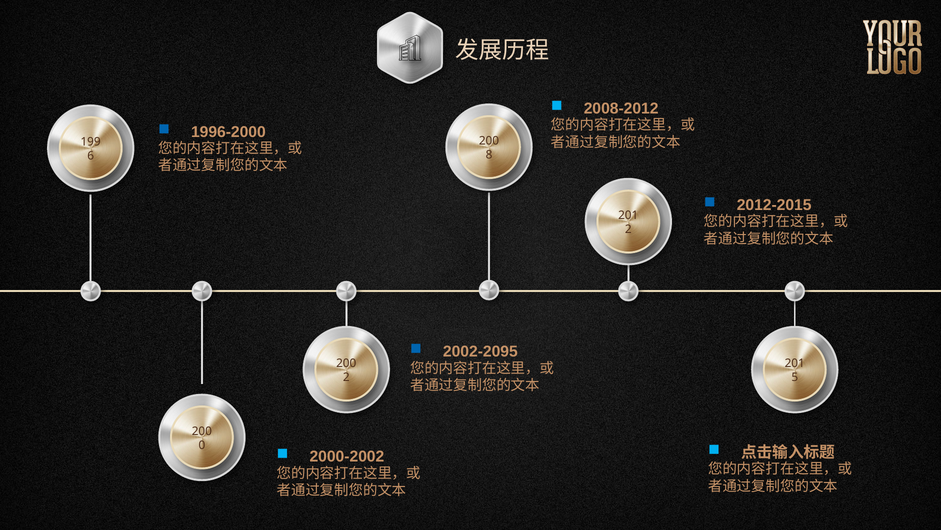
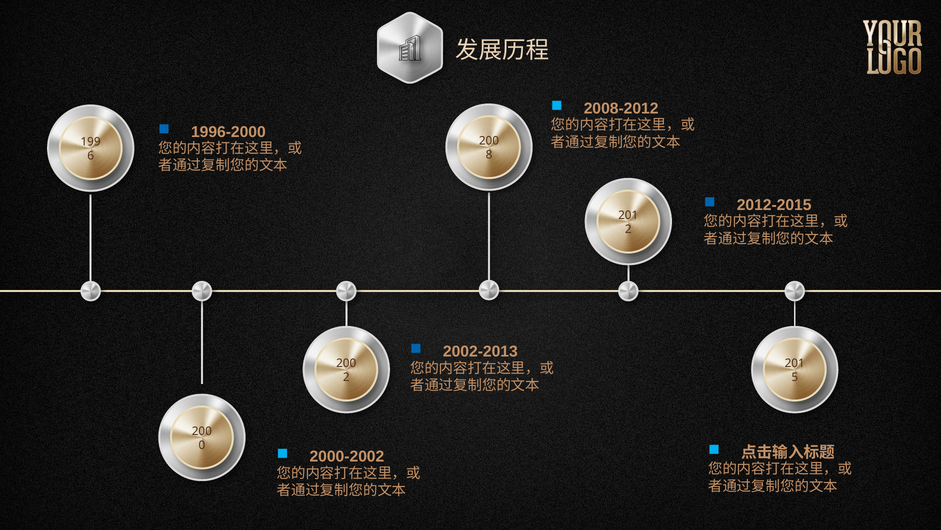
2002-2095: 2002-2095 -> 2002-2013 (480, 351)
